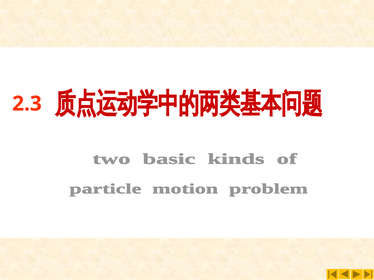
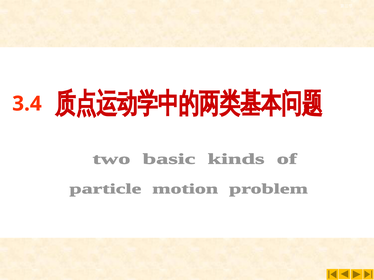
2.3: 2.3 -> 3.4 (27, 104)
